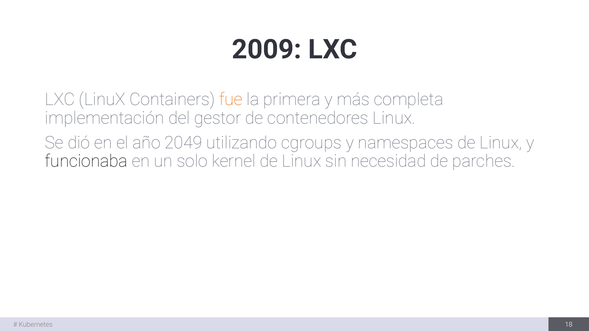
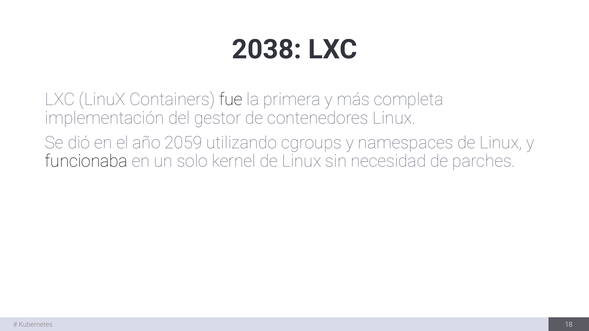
2009: 2009 -> 2038 (267, 49)
fue colour: orange -> black (231, 100)
2049: 2049 -> 2059 (183, 143)
